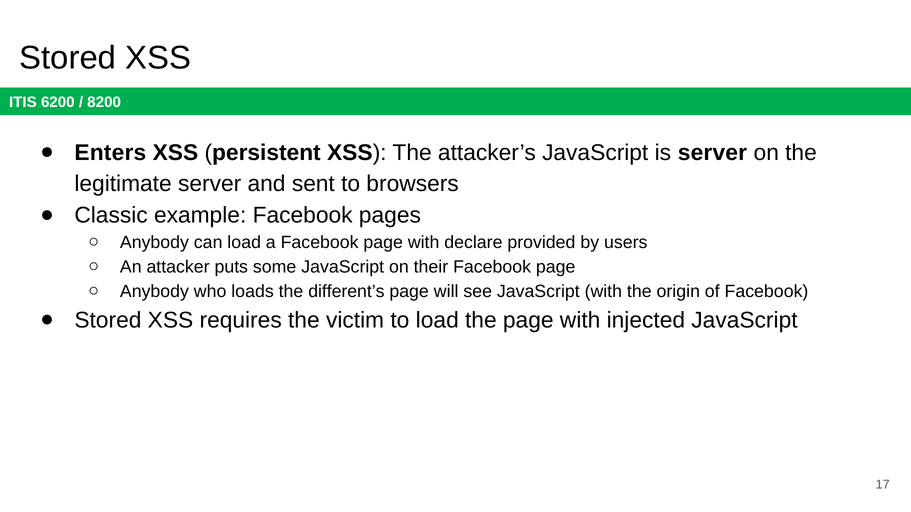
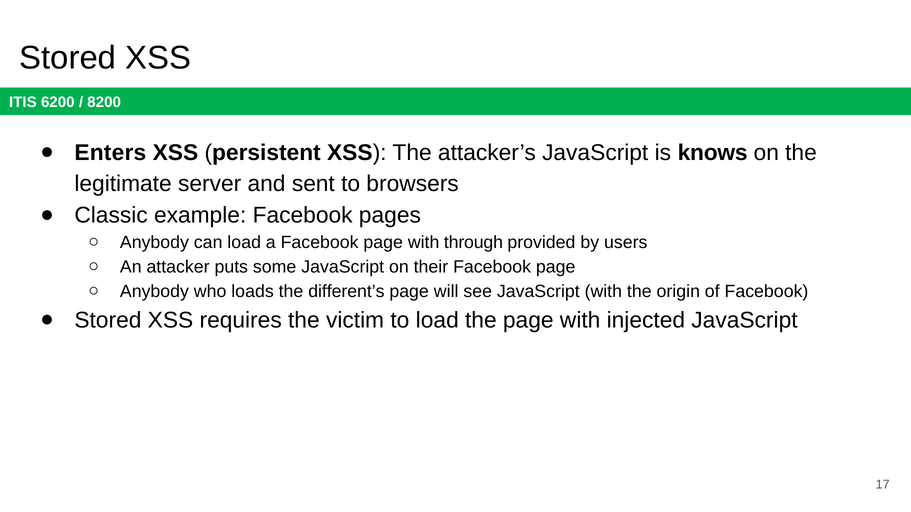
is server: server -> knows (713, 153)
declare: declare -> through (473, 243)
